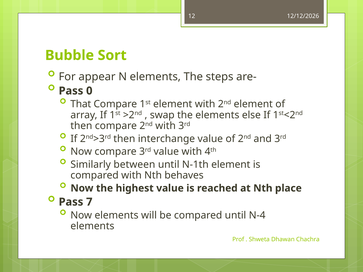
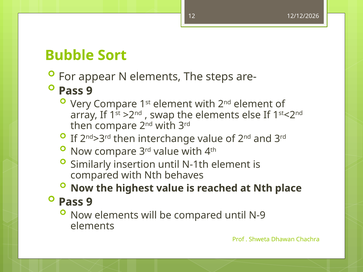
0: 0 -> 9 (89, 91)
That: That -> Very (81, 104)
between: between -> insertion (134, 165)
7: 7 -> 9 (89, 202)
N-4: N-4 -> N-9 (257, 215)
